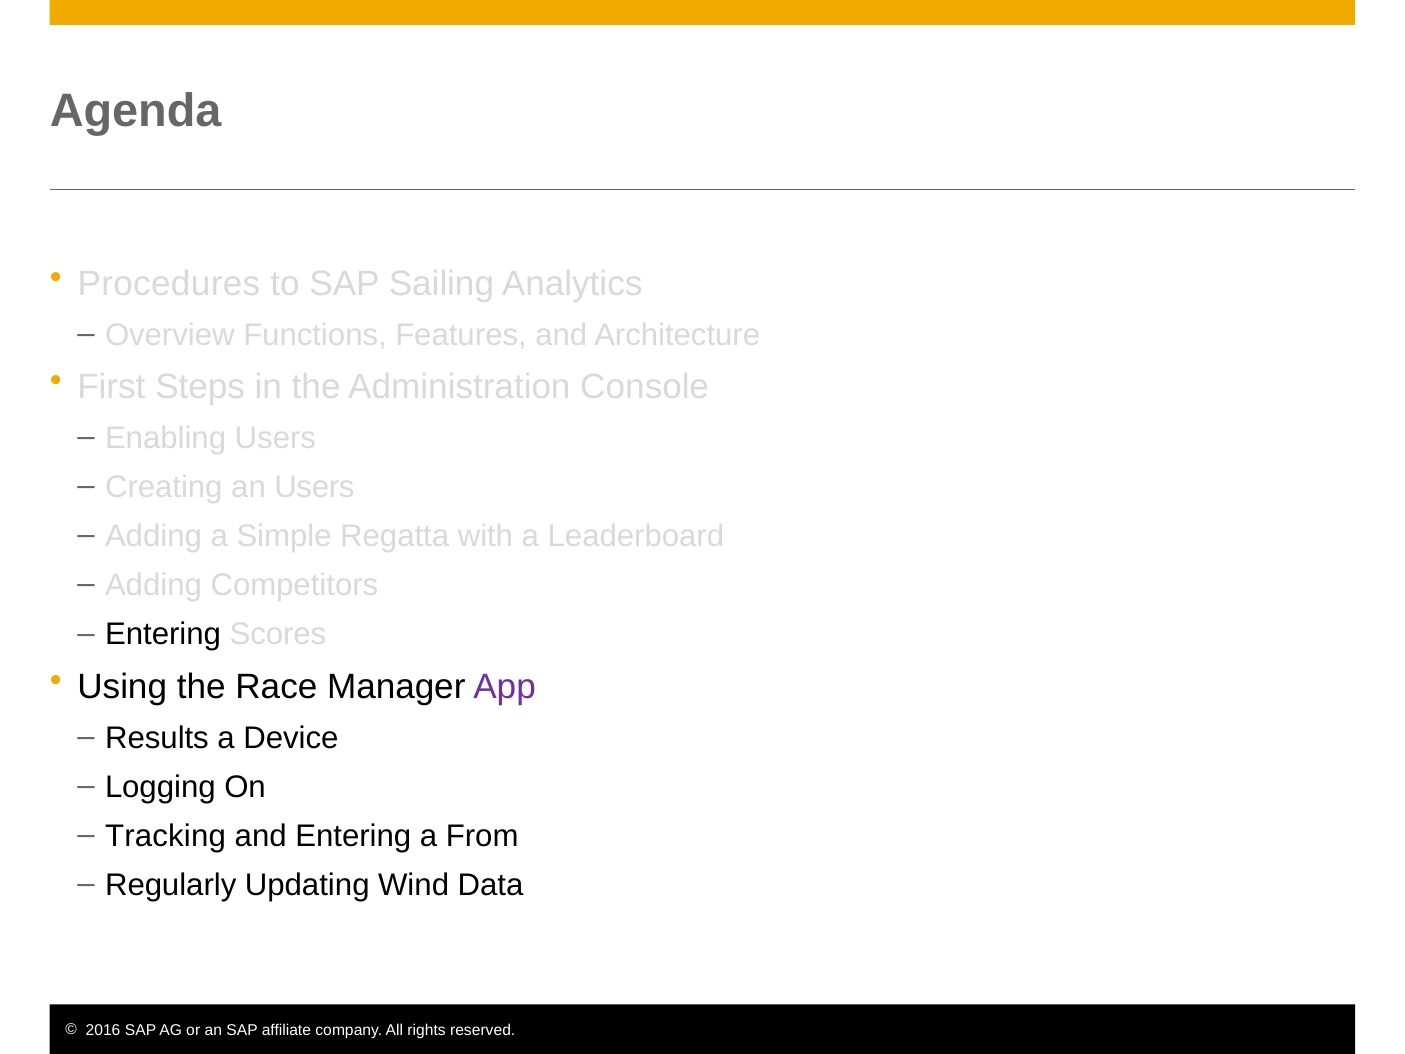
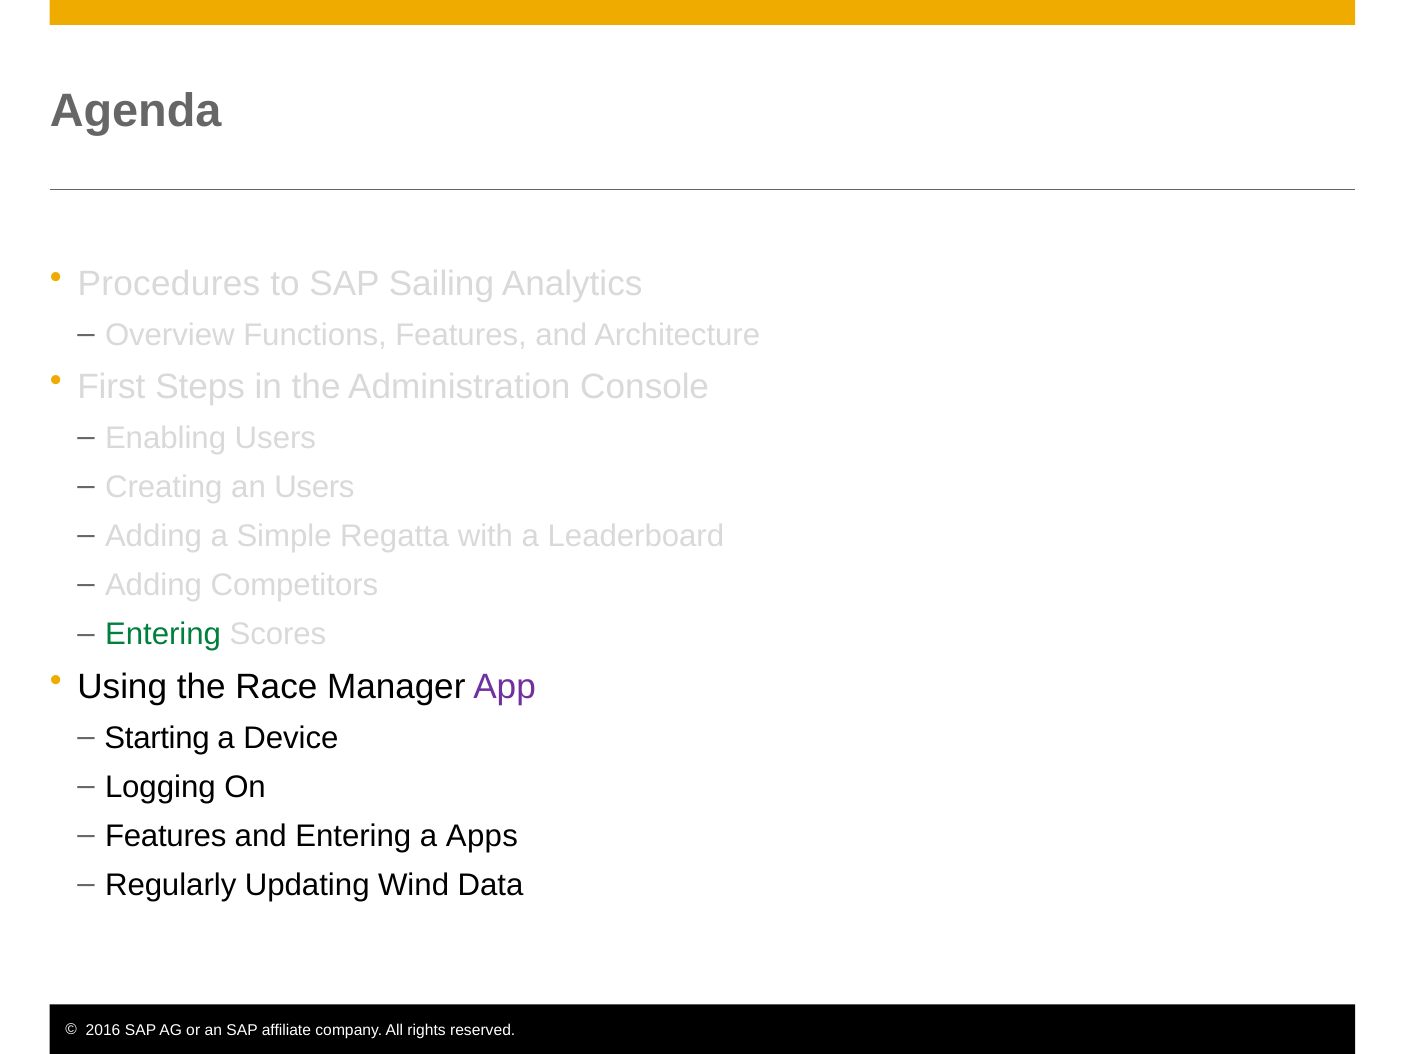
Entering colour: black -> green (163, 635)
Results: Results -> Starting (157, 738)
Tracking: Tracking -> Features (166, 836)
From: From -> Apps (482, 836)
